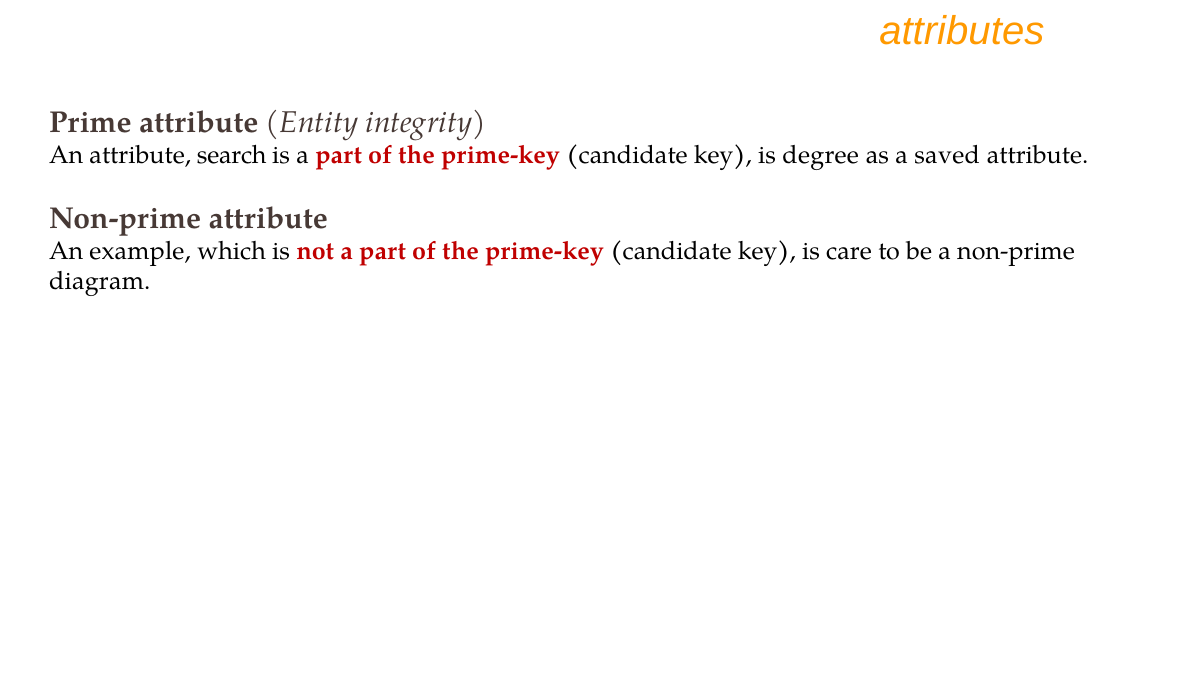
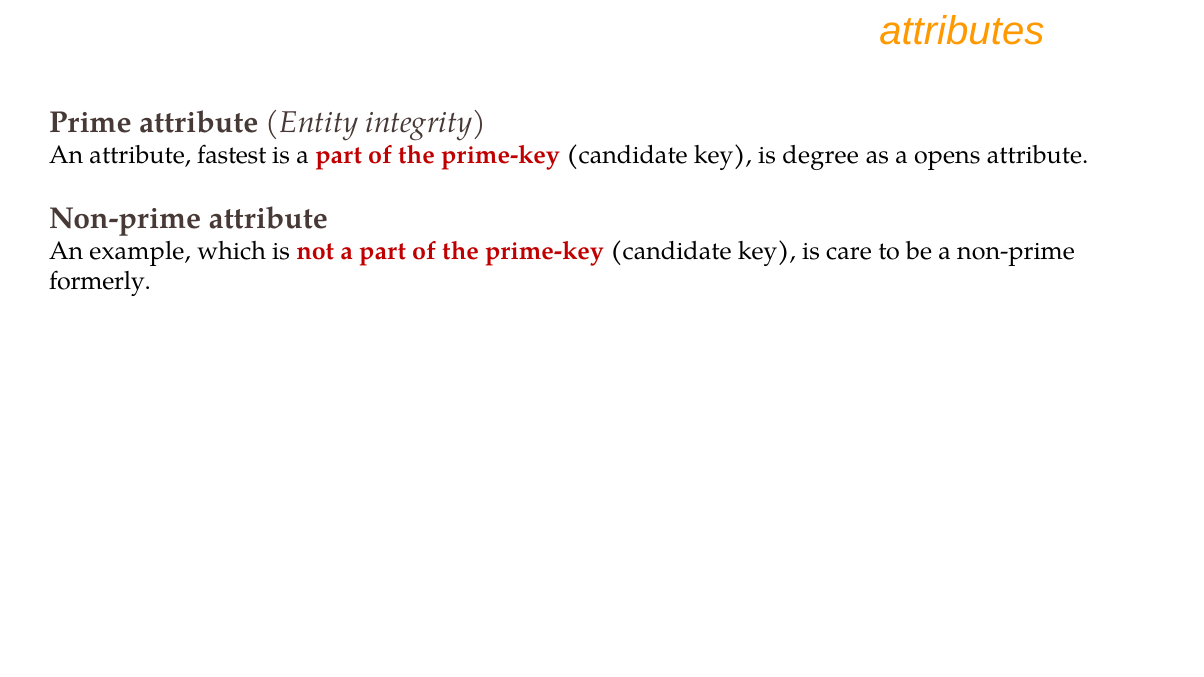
search: search -> fastest (232, 155)
saved: saved -> opens (947, 155)
diagram: diagram -> formerly (100, 282)
